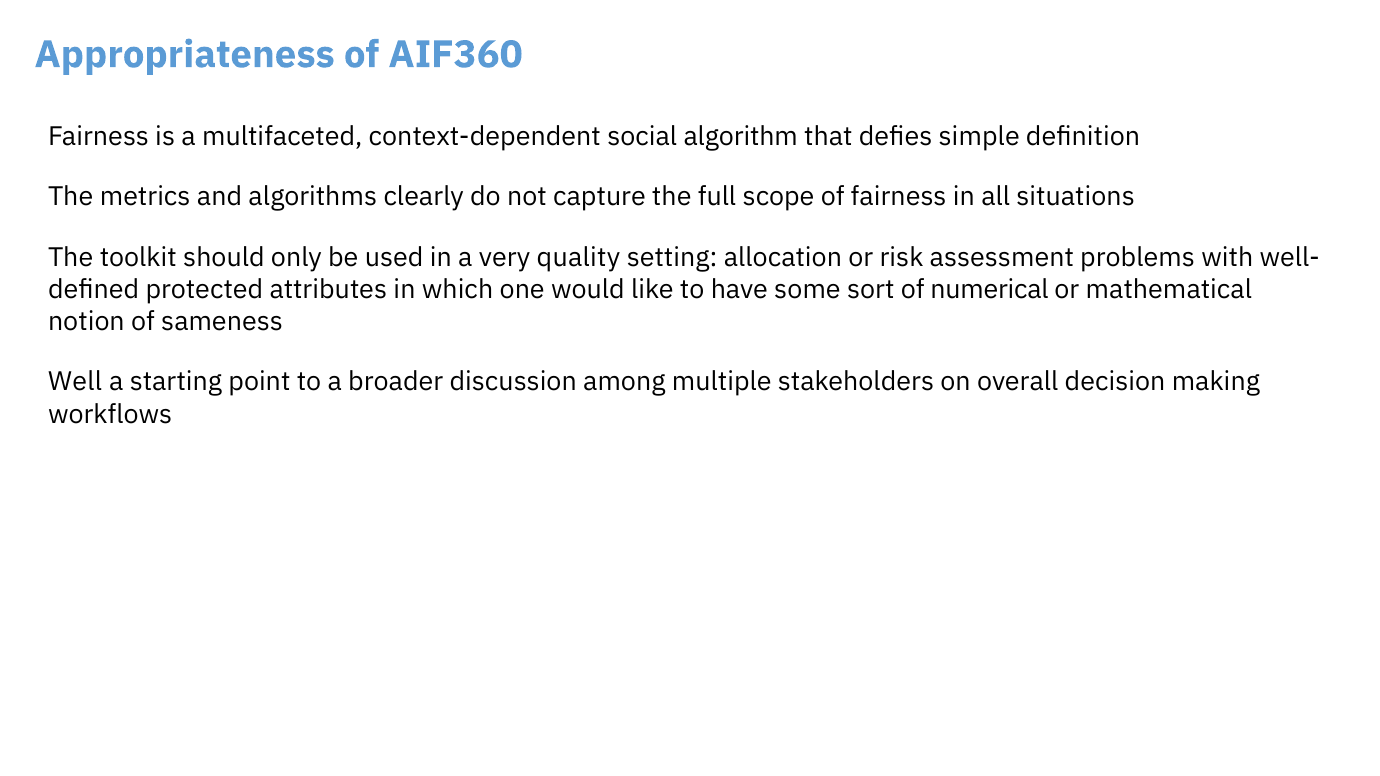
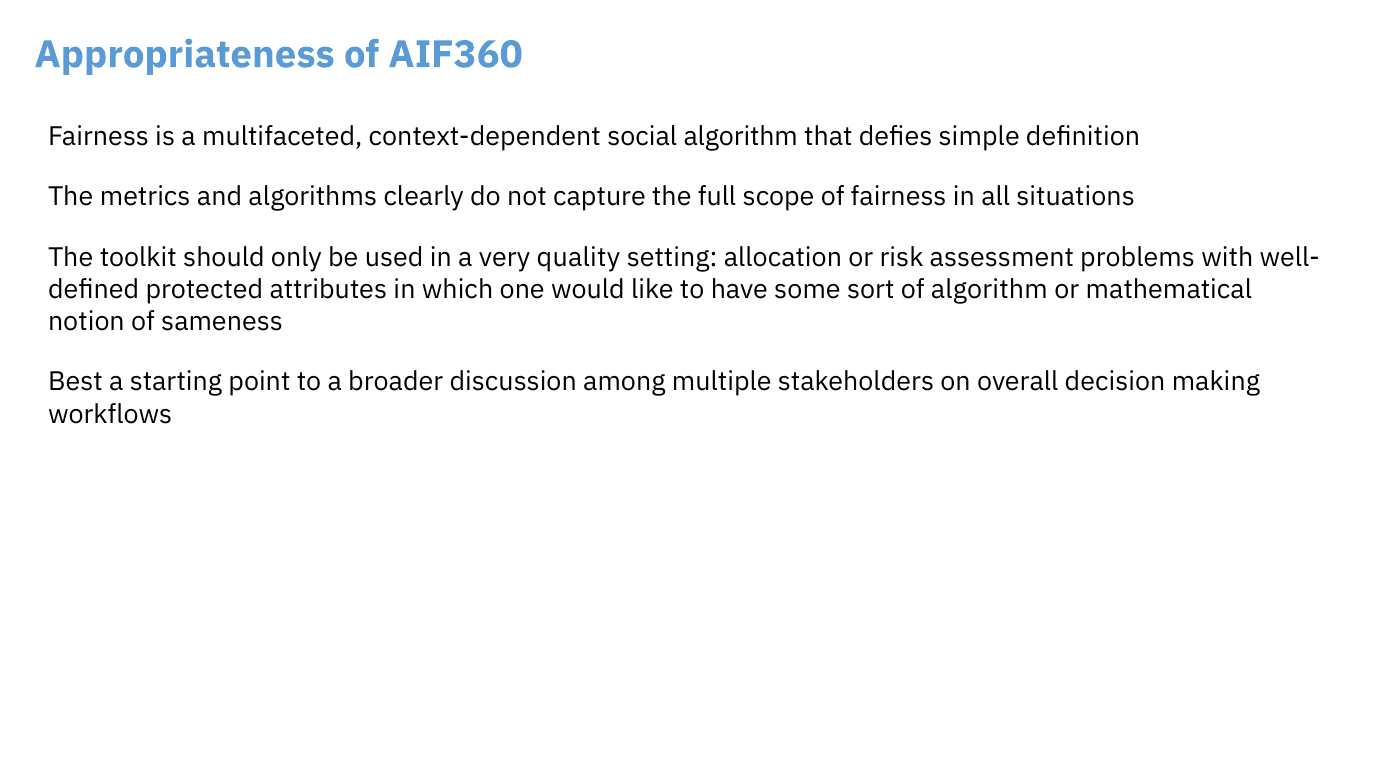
of numerical: numerical -> algorithm (989, 290)
Well: Well -> Best (75, 382)
